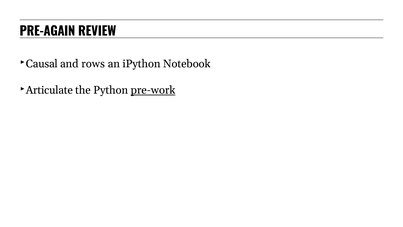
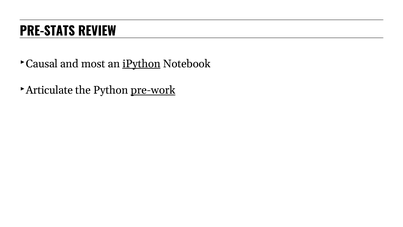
PRE-AGAIN: PRE-AGAIN -> PRE-STATS (47, 31)
rows: rows -> most (93, 64)
iPython underline: none -> present (141, 64)
